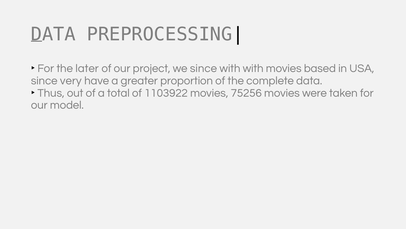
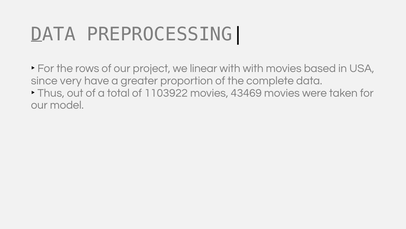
later: later -> rows (87, 68)
we since: since -> linear (204, 68)
75256: 75256 -> 43469 (246, 93)
